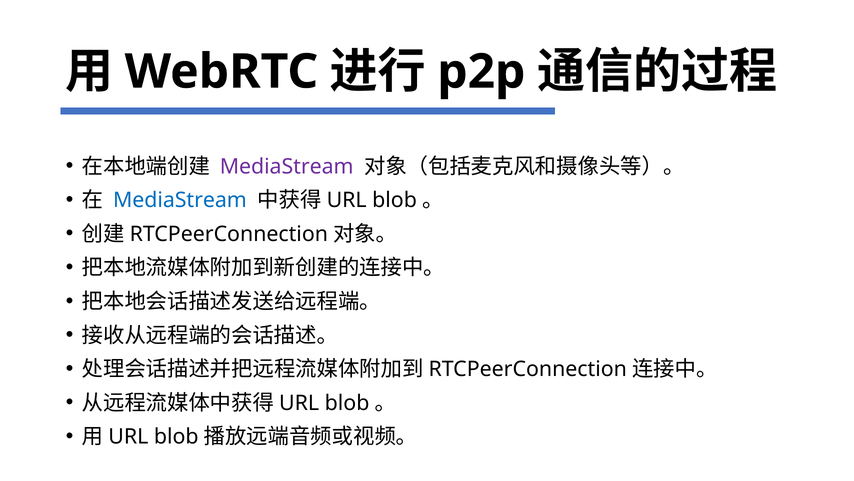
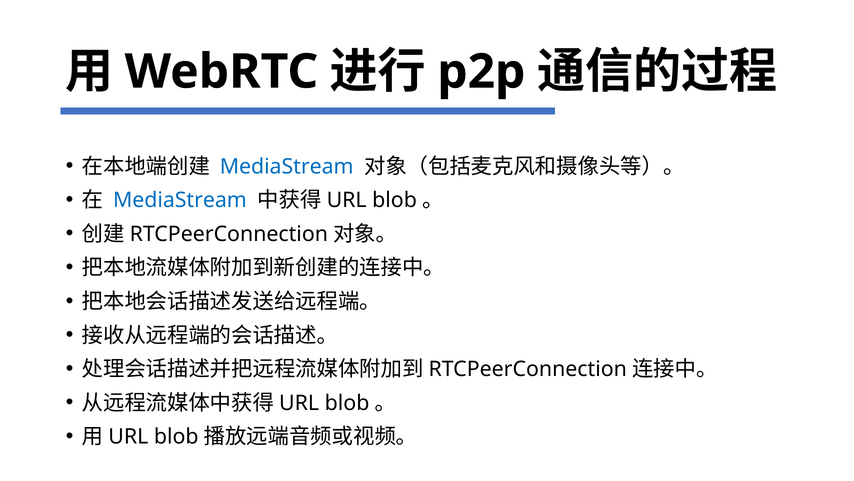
MediaStream colour: purple -> blue (287, 166)
